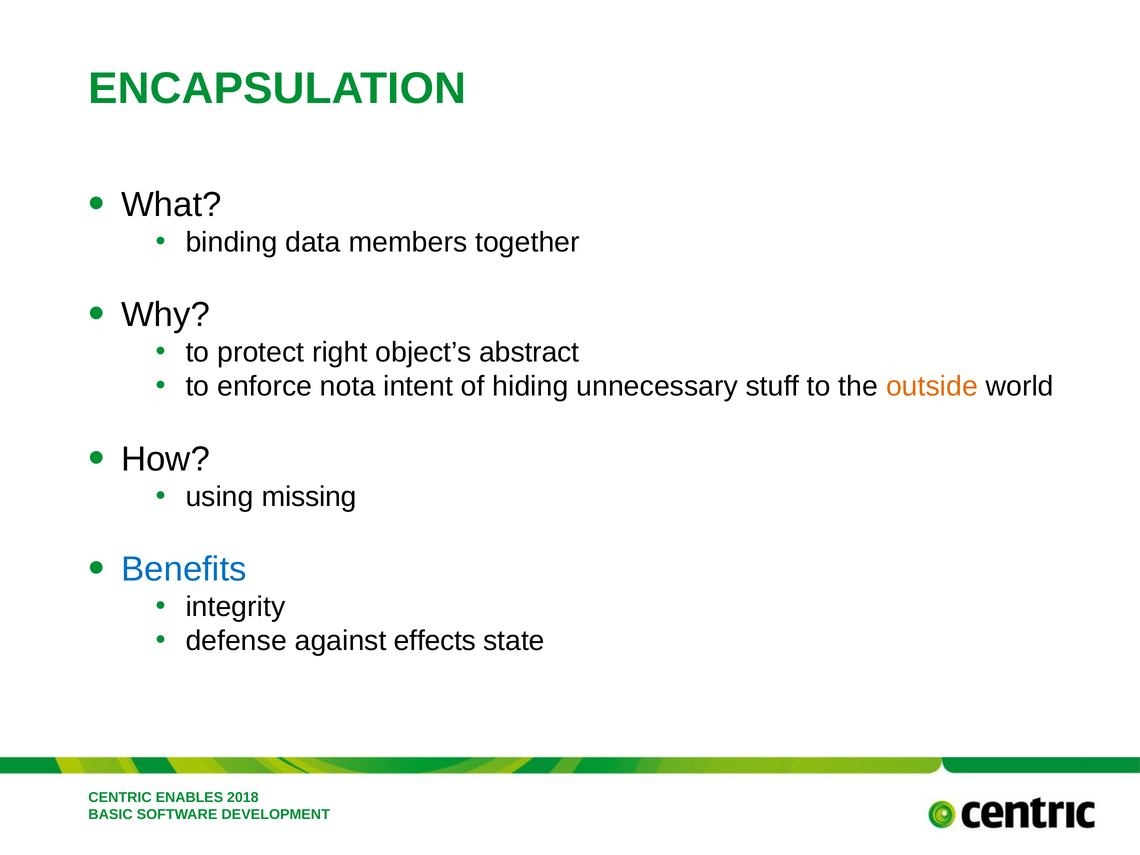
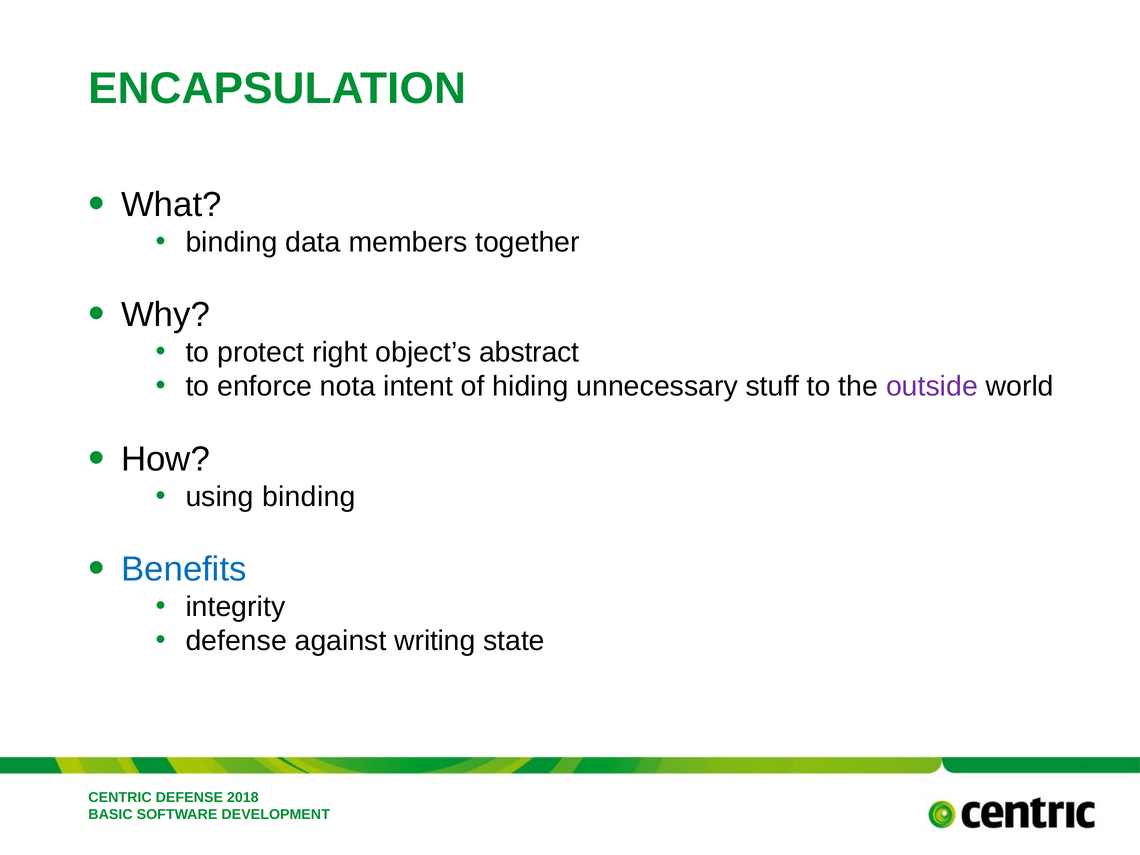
outside colour: orange -> purple (932, 387)
using missing: missing -> binding (309, 497)
effects: effects -> writing (435, 641)
CENTRIC ENABLES: ENABLES -> DEFENSE (189, 797)
